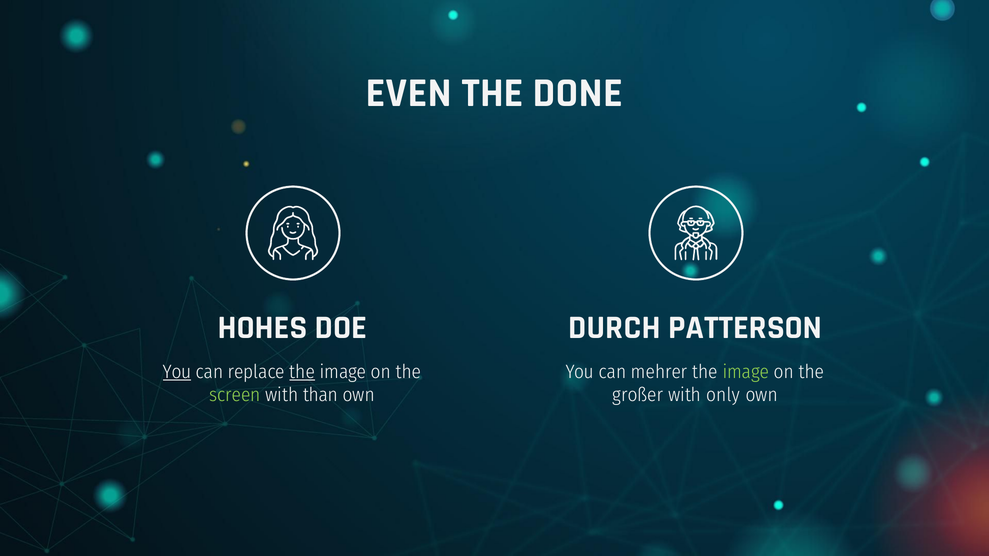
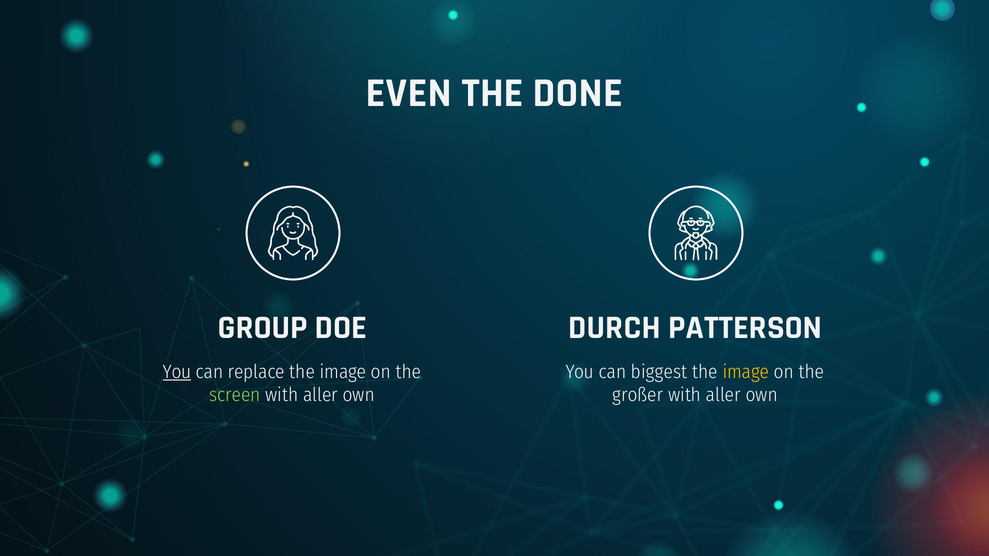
HOHES: HOHES -> GROUP (263, 327)
the underline: present -> none (302, 372)
mehrer: mehrer -> biggest (659, 372)
image colour: light green -> yellow (746, 372)
than: than -> aller (320, 395)
only: only -> aller (723, 395)
